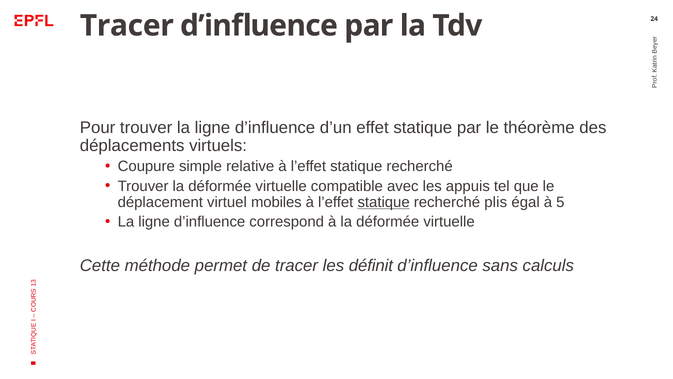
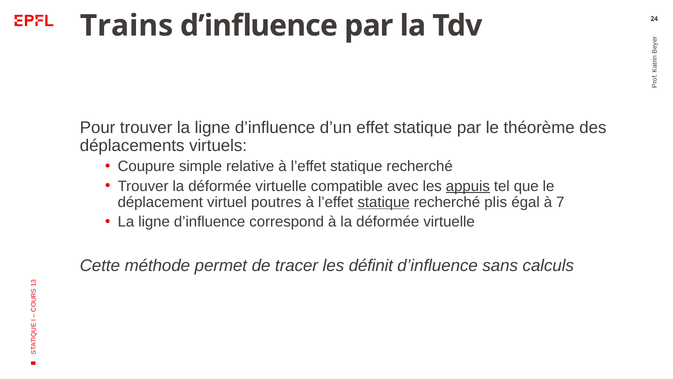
Tracer: Tracer -> Trains (127, 26)
appuis underline: none -> present (468, 186)
mobiles: mobiles -> poutres (276, 202)
5: 5 -> 7 (560, 202)
